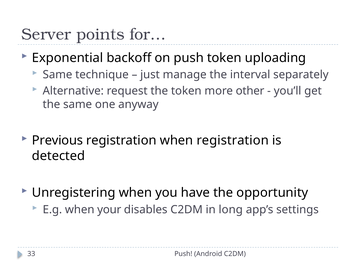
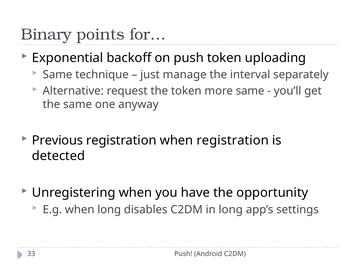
Server: Server -> Binary (46, 34)
more other: other -> same (250, 91)
when your: your -> long (109, 210)
